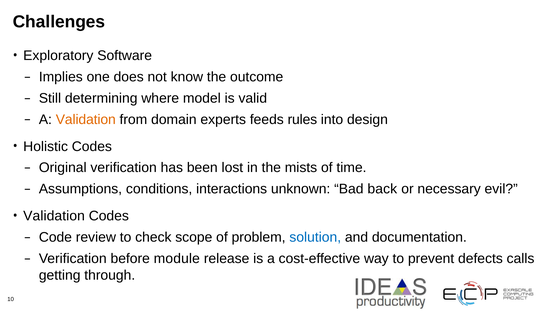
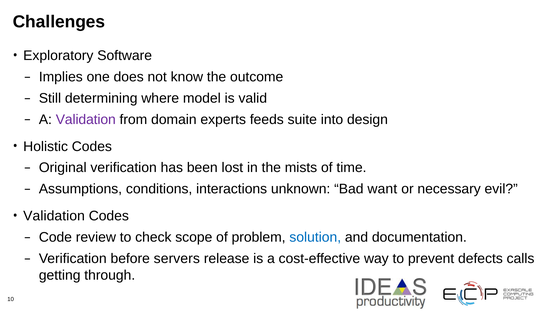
Validation colour: orange -> purple (86, 120)
rules: rules -> suite (302, 120)
back: back -> want (382, 189)
module: module -> servers (177, 259)
